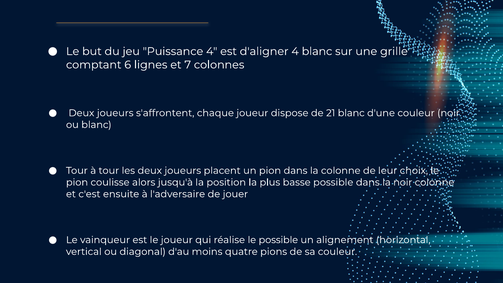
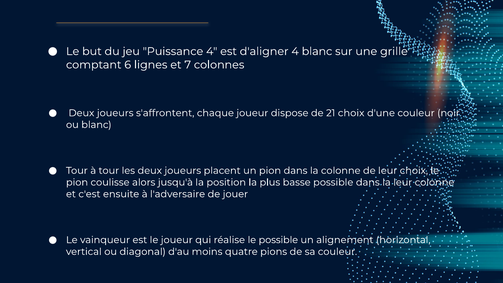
21 blanc: blanc -> choix (351, 113)
la noir: noir -> leur (403, 182)
